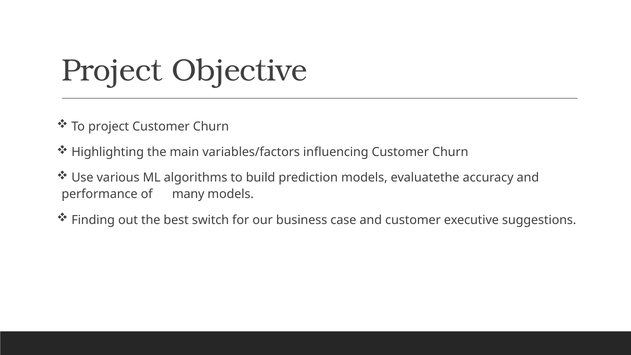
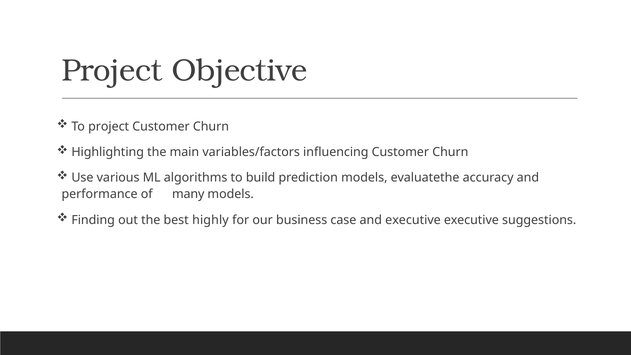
switch: switch -> highly (210, 220)
and customer: customer -> executive (413, 220)
